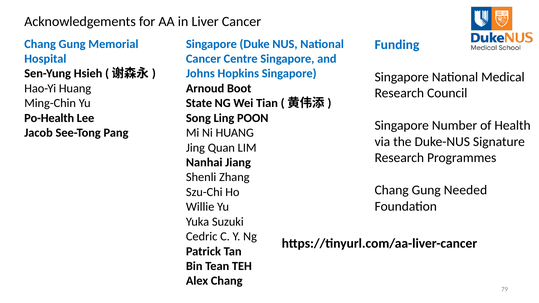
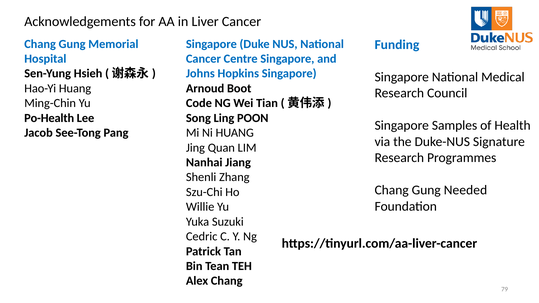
State: State -> Code (199, 103)
Number: Number -> Samples (455, 126)
